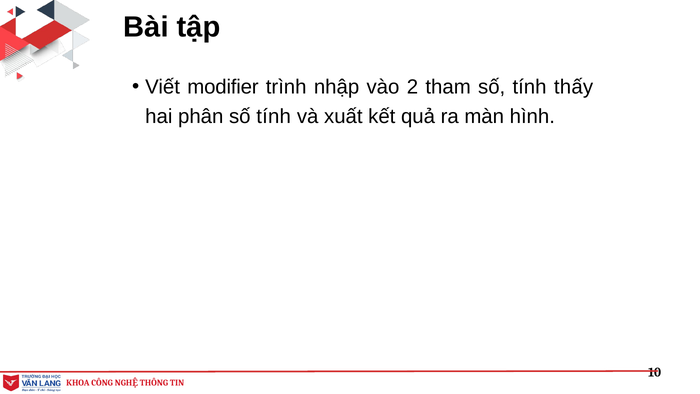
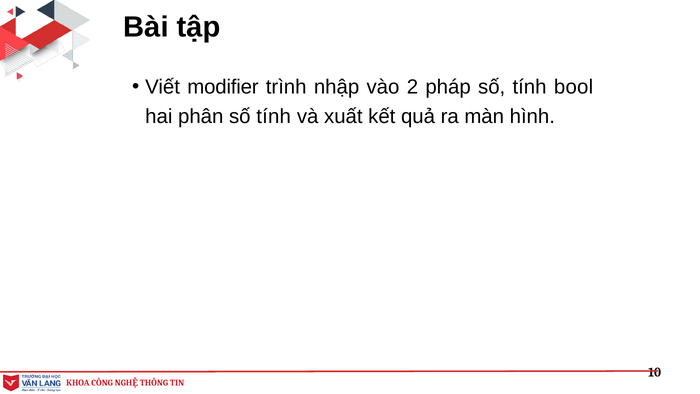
tham: tham -> pháp (448, 87)
thấy: thấy -> bool (574, 87)
